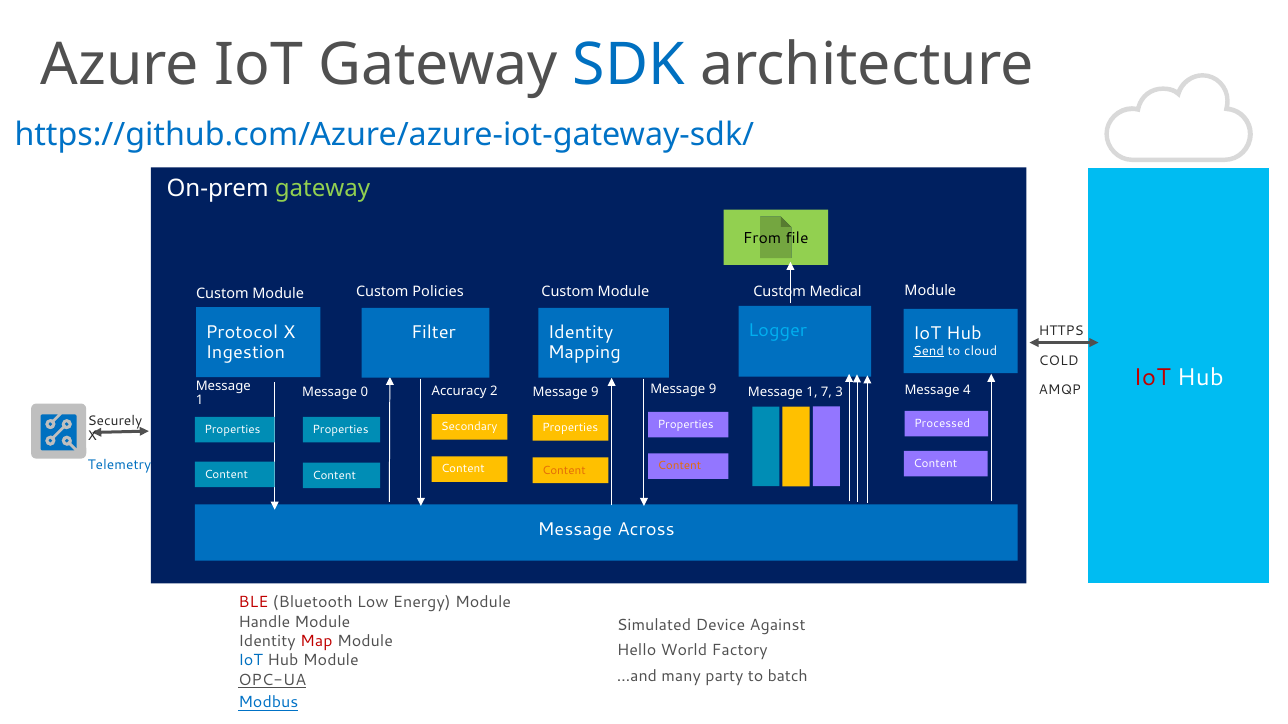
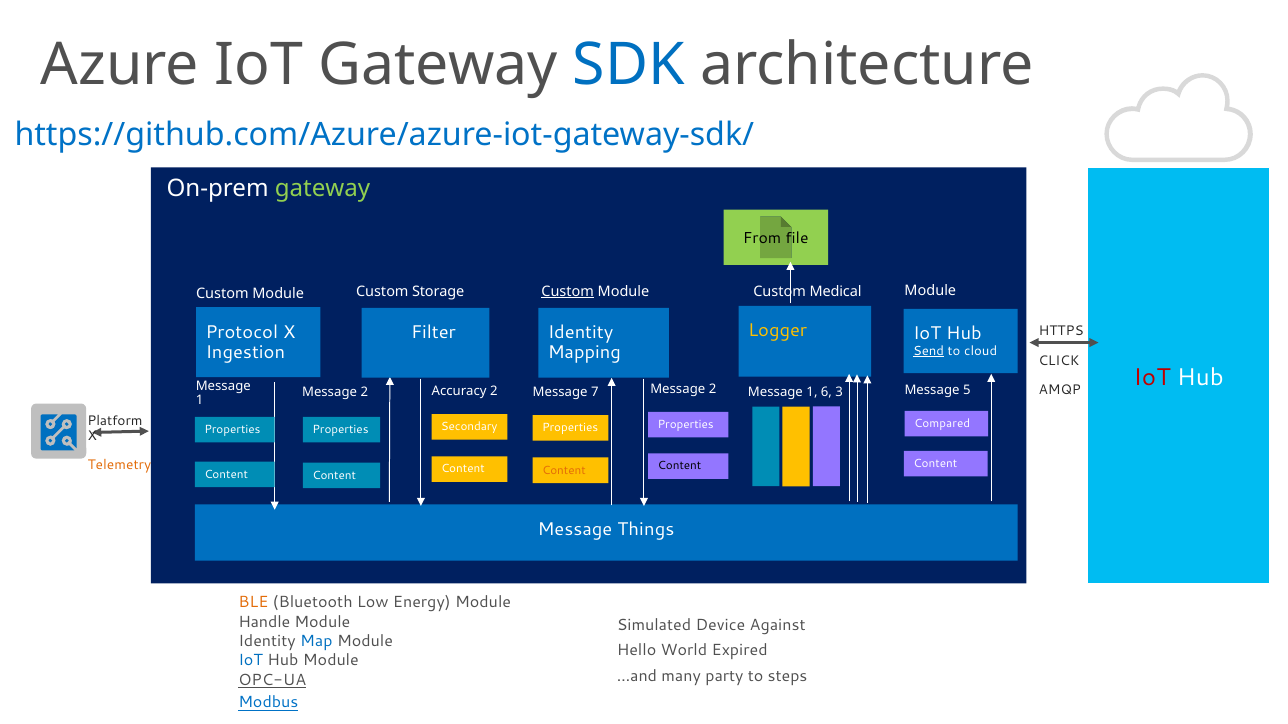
Custom underline: none -> present (568, 292)
Policies: Policies -> Storage (438, 292)
Logger colour: light blue -> yellow (778, 331)
COLD: COLD -> CLICK (1059, 361)
9: 9 -> 2 (713, 390)
7: 7 -> 6 (826, 392)
4: 4 -> 5 (967, 390)
9: 9 -> 7 (595, 393)
0: 0 -> 2 (364, 393)
Securely: Securely -> Platform (115, 421)
Processed: Processed -> Compared (942, 424)
Telemetry colour: blue -> orange (119, 466)
Content colour: orange -> black (679, 466)
Across: Across -> Things (646, 530)
BLE colour: red -> orange (253, 603)
Map colour: red -> blue (316, 642)
Factory: Factory -> Expired (740, 651)
batch: batch -> steps (788, 676)
